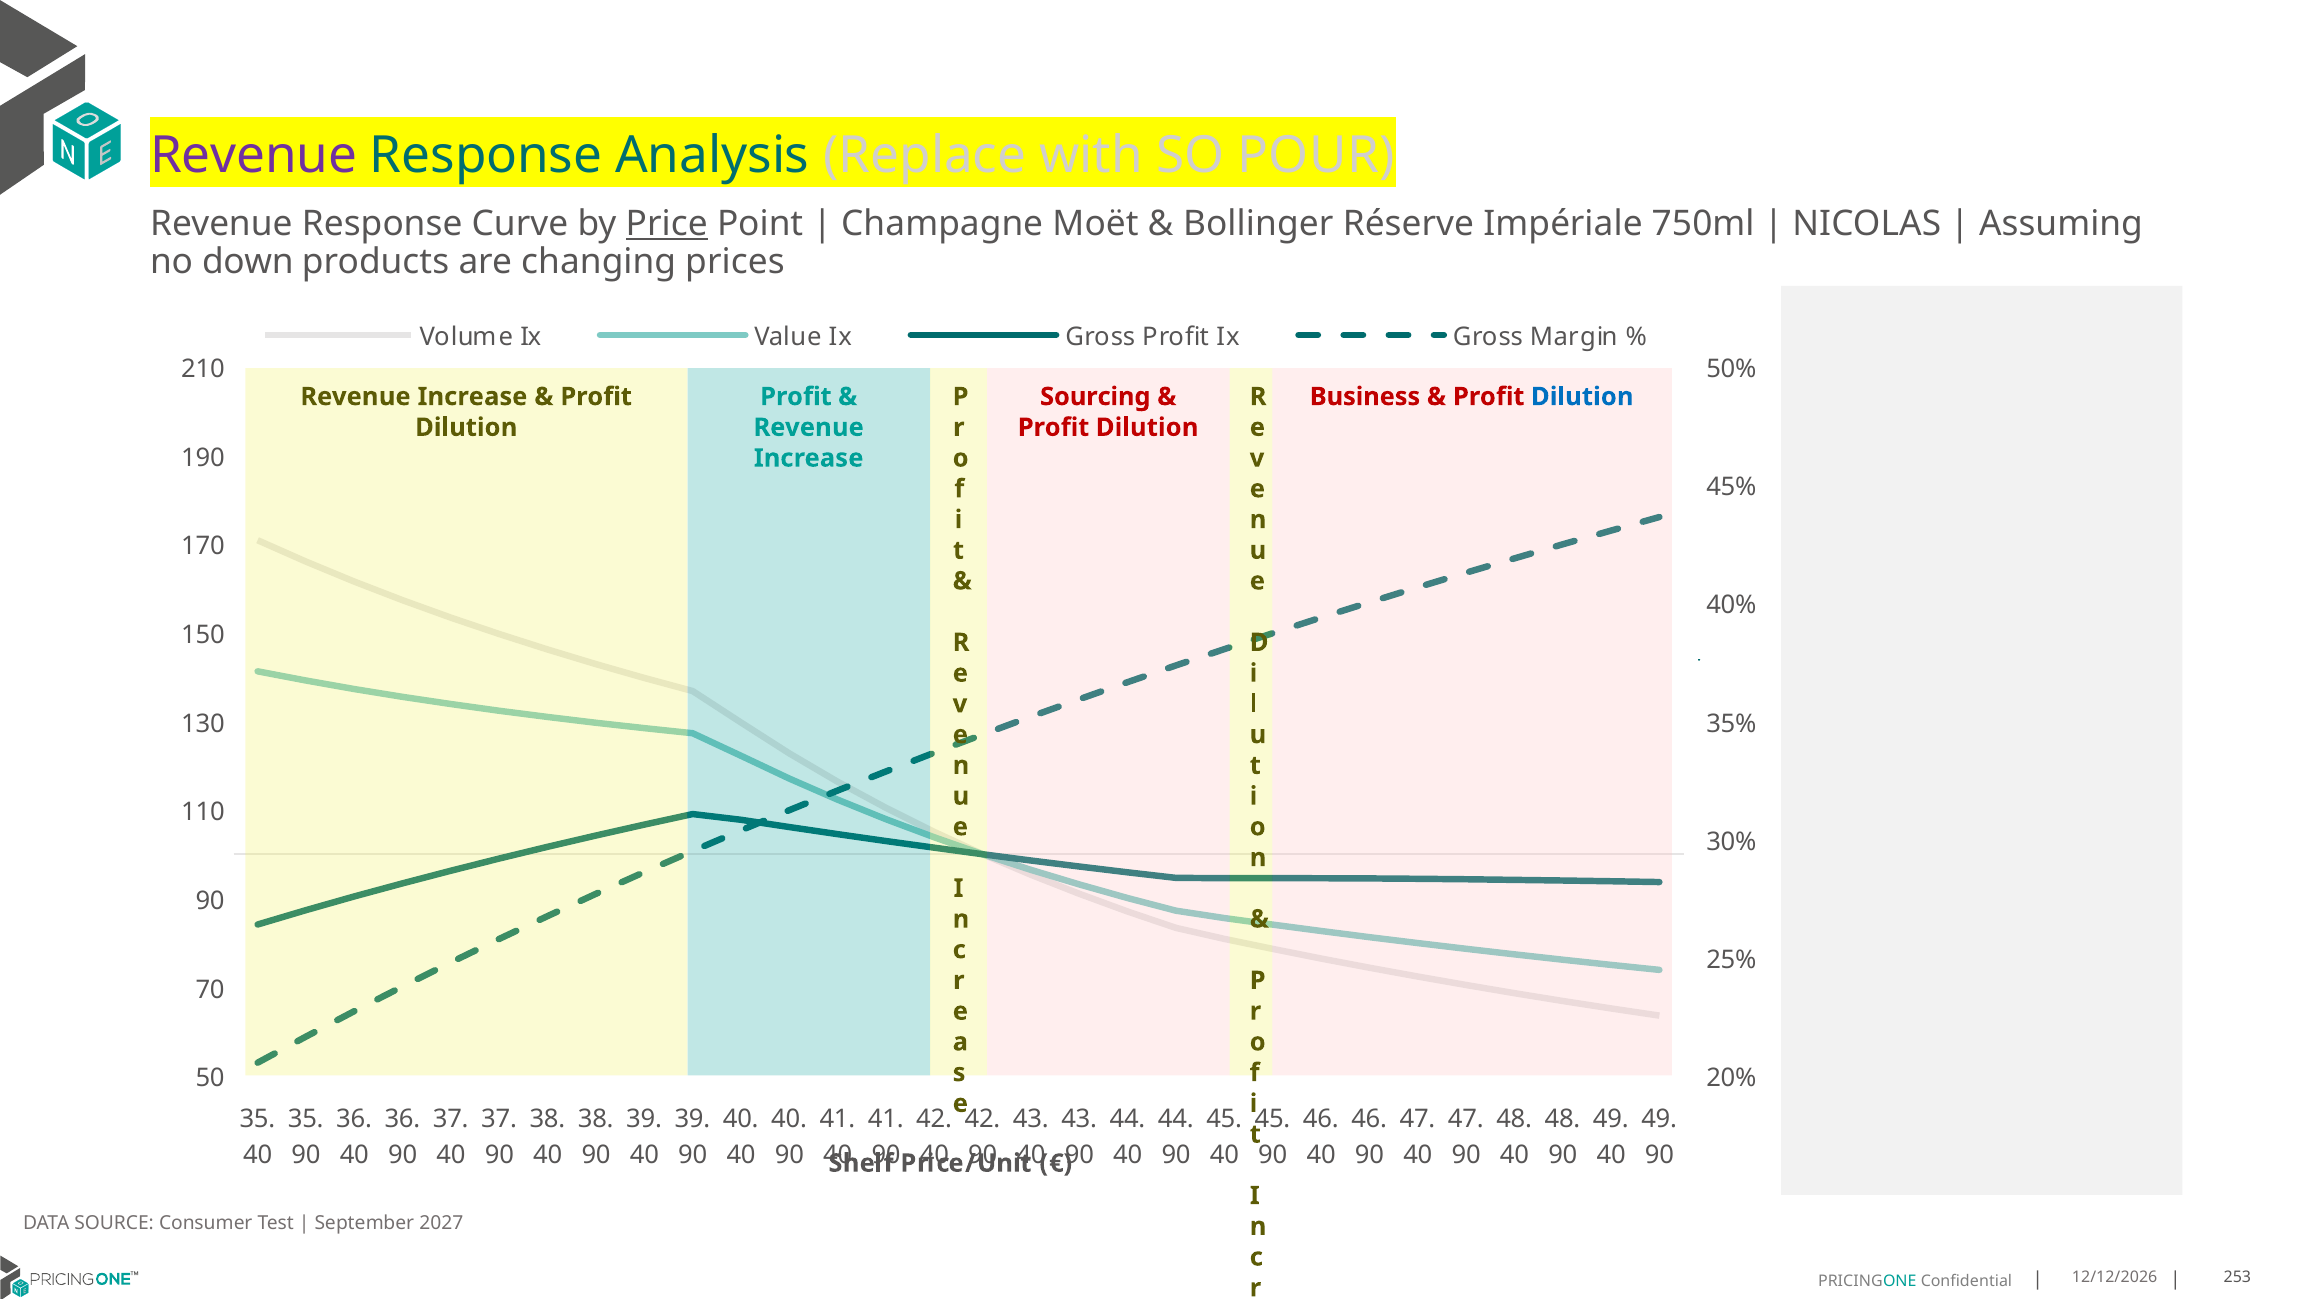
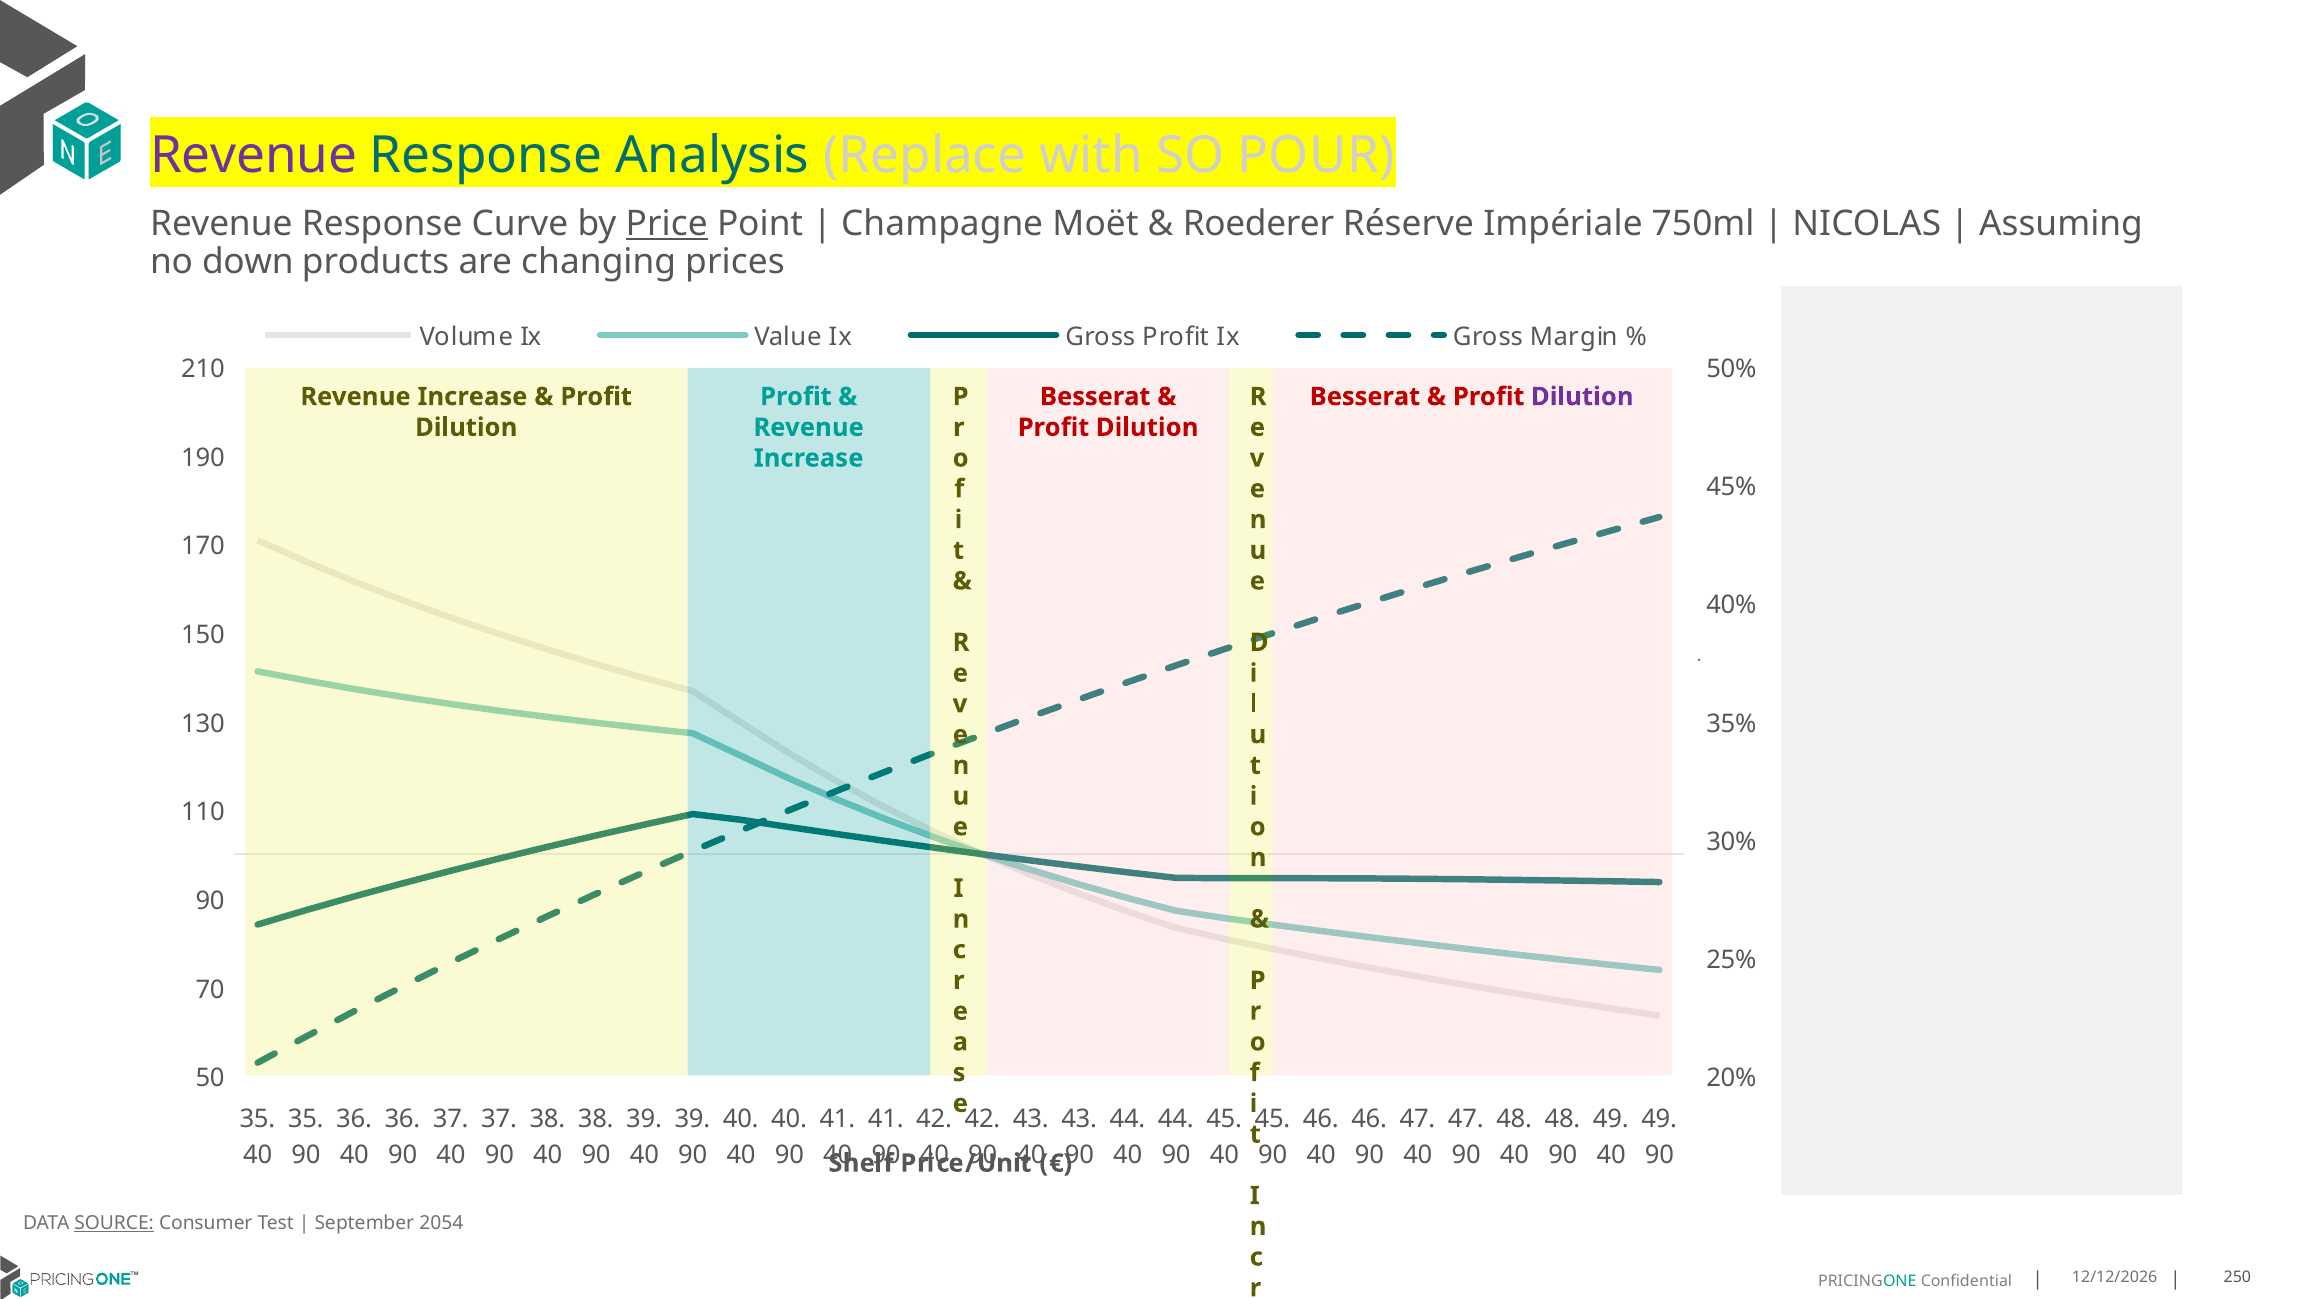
Bollinger: Bollinger -> Roederer (1258, 223)
Sourcing: Sourcing -> Besserat (1095, 396)
Business: Business -> Besserat (1365, 396)
Dilution colour: blue -> purple (1582, 396)
SOURCE underline: none -> present (114, 1223)
2027: 2027 -> 2054 (441, 1223)
253: 253 -> 250 (2237, 1276)
